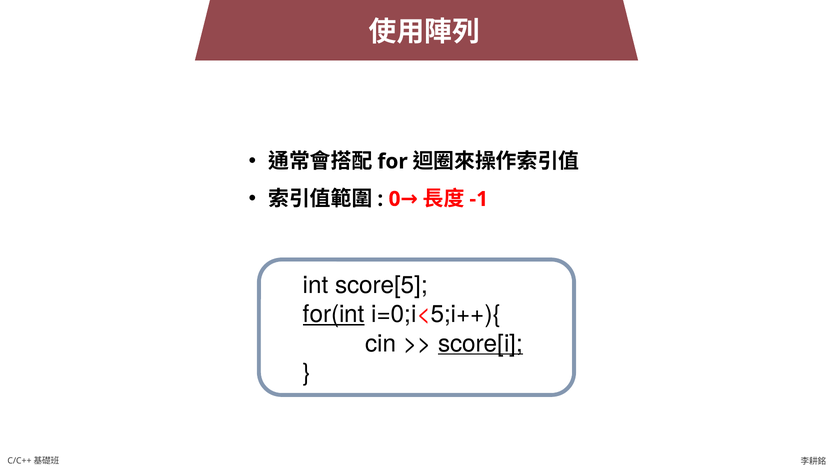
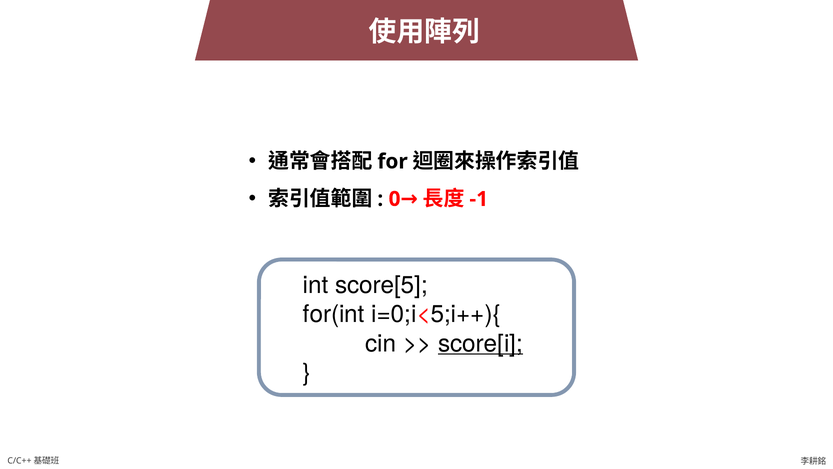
for(int underline: present -> none (334, 314)
